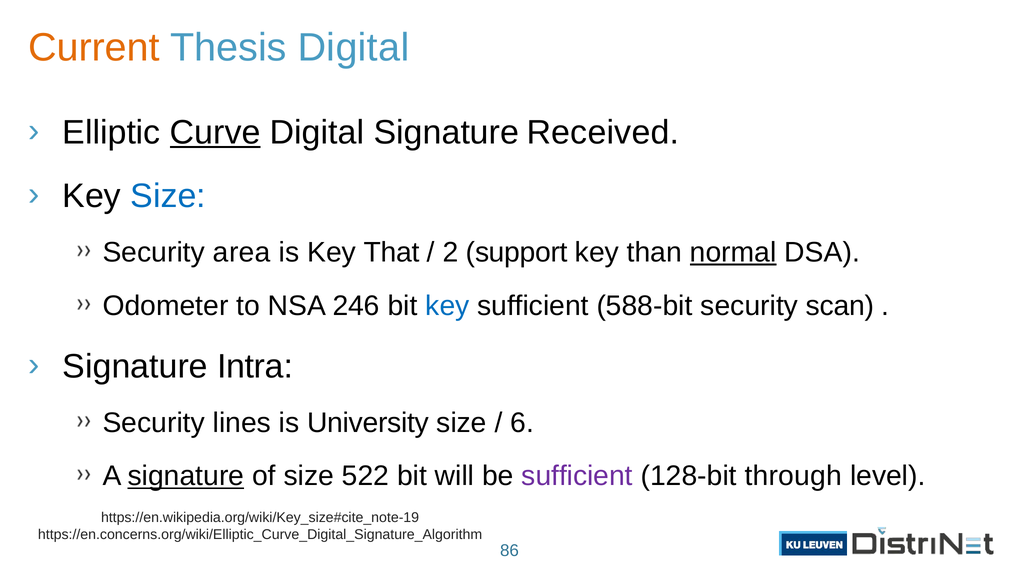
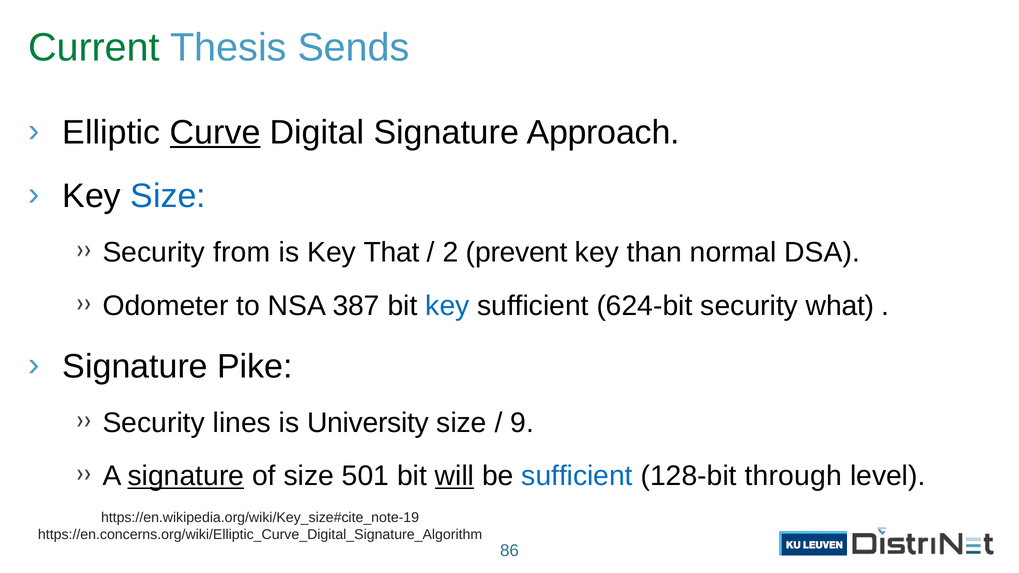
Current colour: orange -> green (94, 48)
Thesis Digital: Digital -> Sends (354, 48)
Received: Received -> Approach (603, 132)
area: area -> from (242, 253)
support: support -> prevent (517, 253)
normal underline: present -> none (733, 253)
246: 246 -> 387 (356, 306)
588-bit: 588-bit -> 624-bit (645, 306)
scan: scan -> what (840, 306)
Intra: Intra -> Pike (255, 367)
6: 6 -> 9 (522, 423)
522: 522 -> 501 (366, 476)
will underline: none -> present (455, 476)
sufficient colour: purple -> blue (577, 476)
